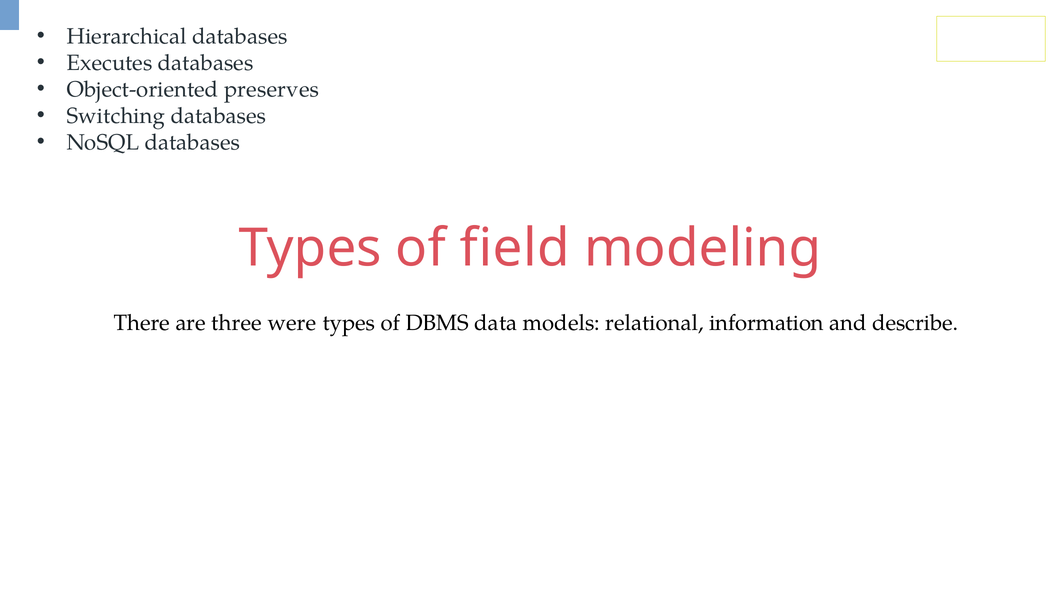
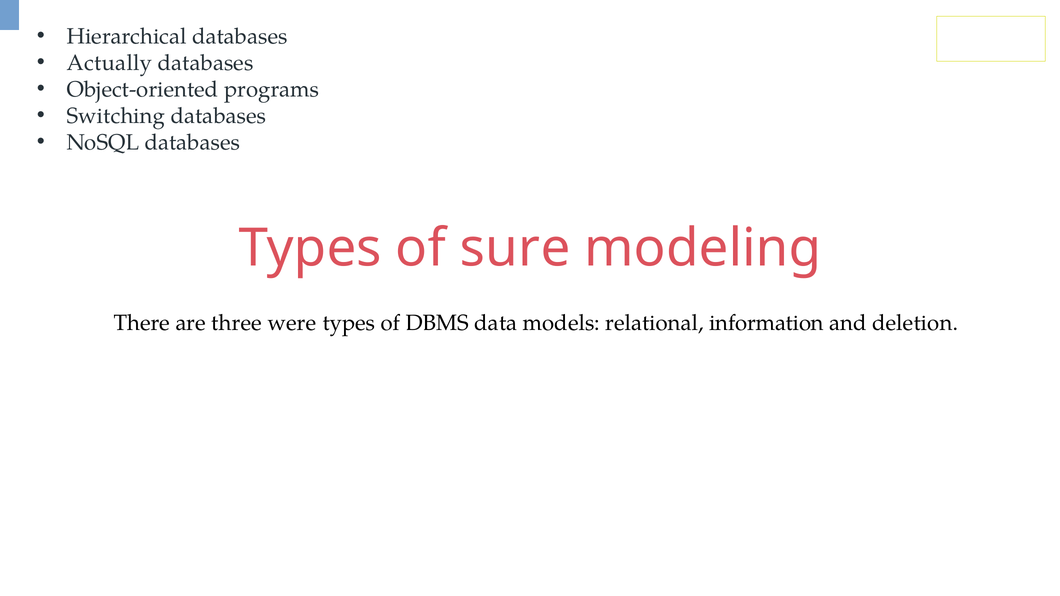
Executes: Executes -> Actually (109, 63)
preserves: preserves -> programs (272, 89)
field: field -> sure (515, 248)
describe: describe -> deletion (915, 323)
